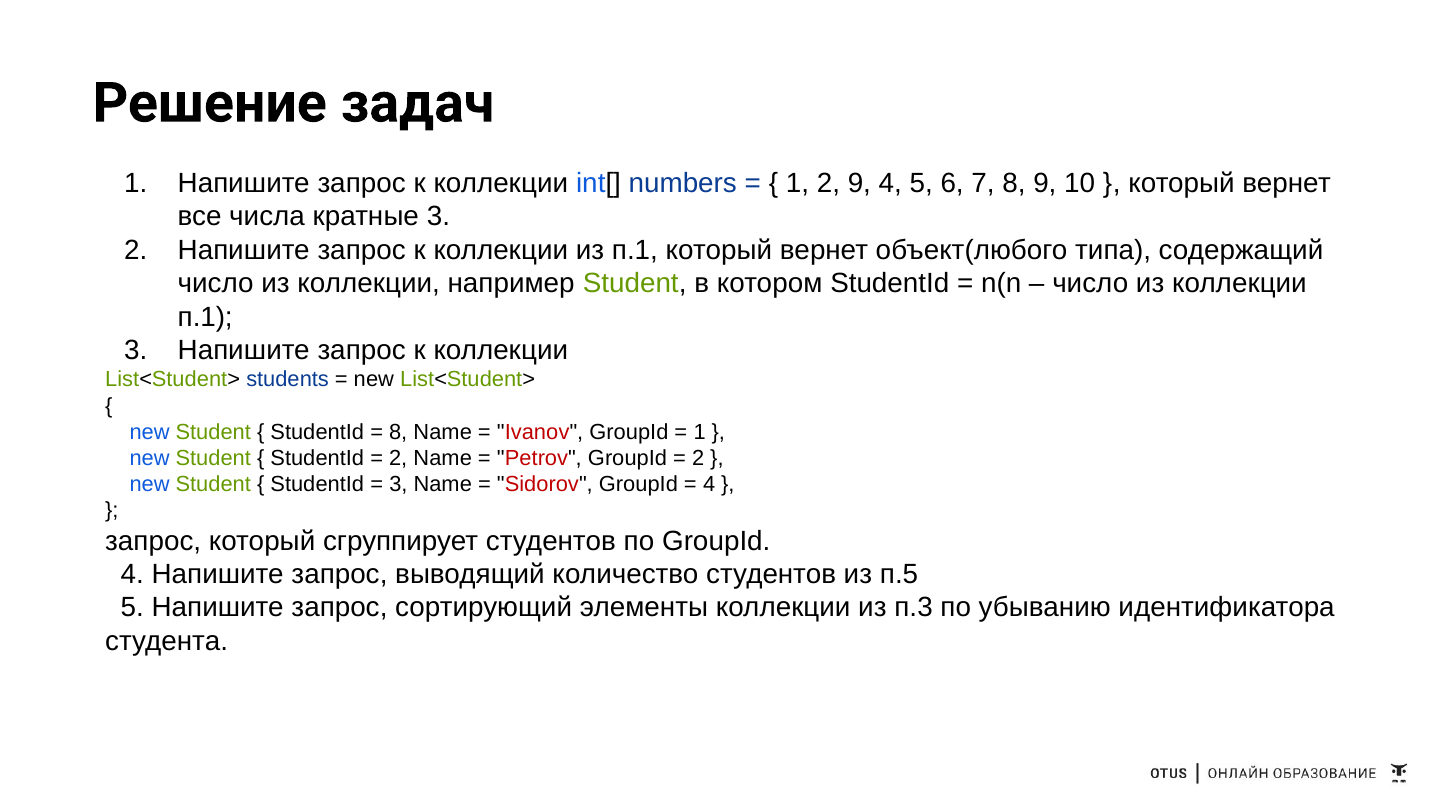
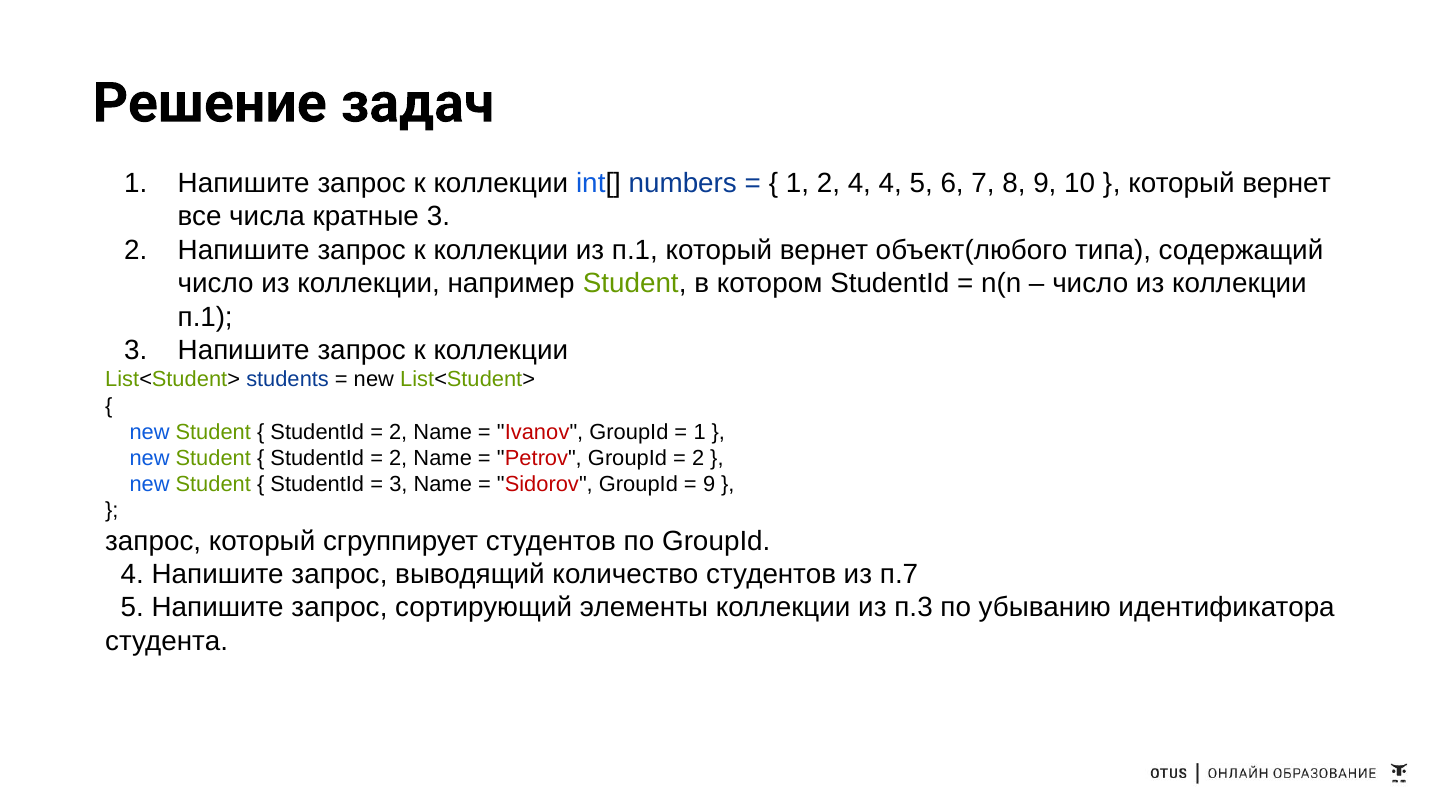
2 9: 9 -> 4 (859, 184)
8: 8 -> 2 (398, 432)
4: 4 -> 9 (709, 485)
п.5: п.5 -> п.7 (899, 575)
